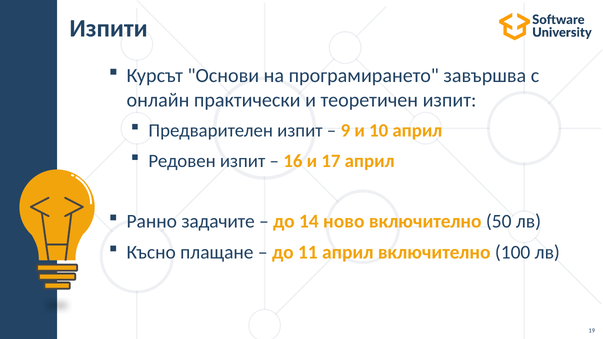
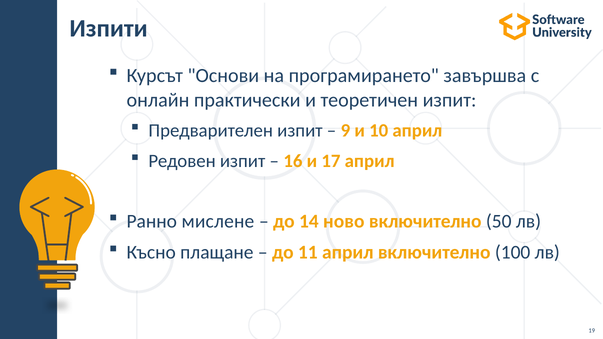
задачите: задачите -> мислене (218, 222)
